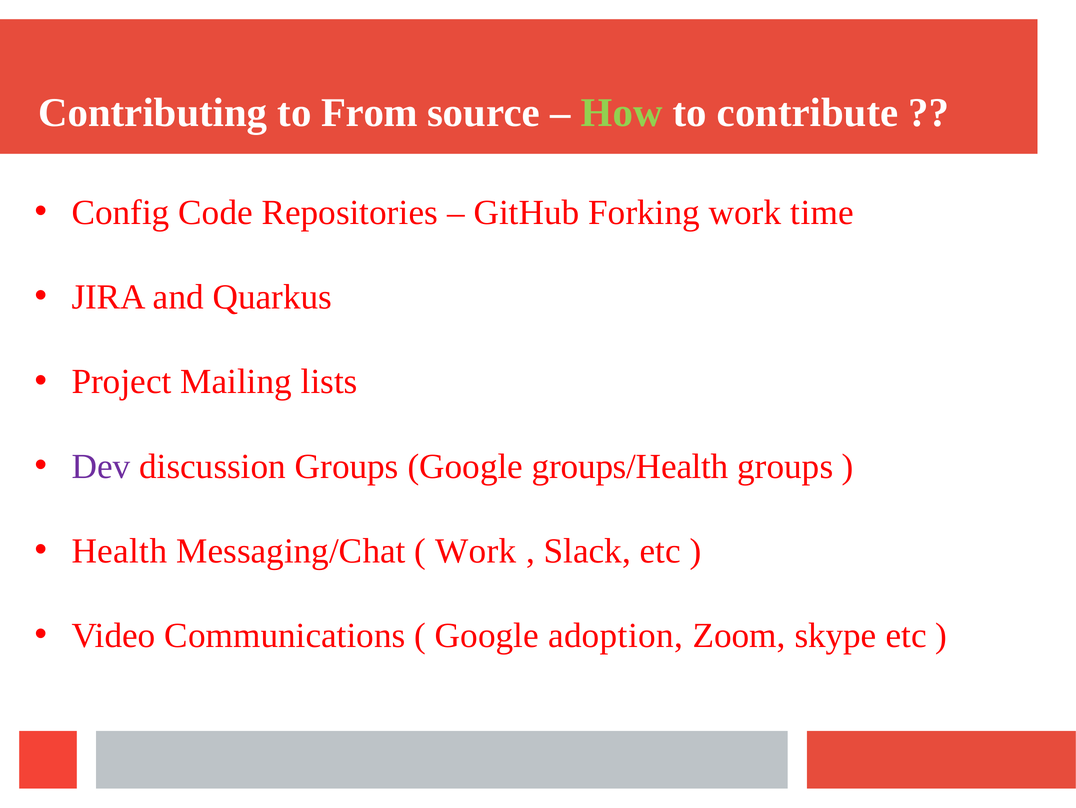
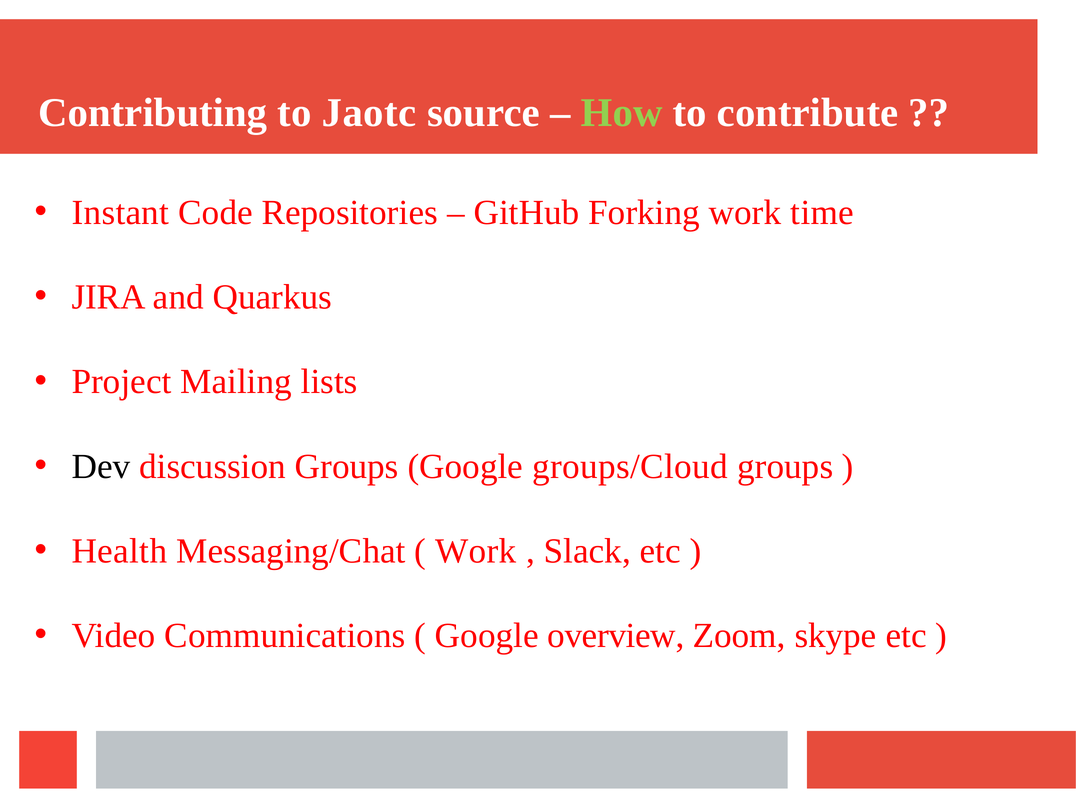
From: From -> Jaotc (369, 113)
Config: Config -> Instant (120, 212)
Dev colour: purple -> black (101, 466)
groups/Health: groups/Health -> groups/Cloud (630, 466)
adoption: adoption -> overview (616, 635)
